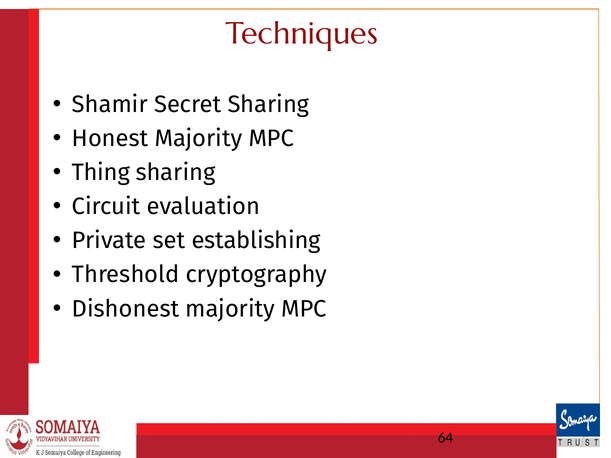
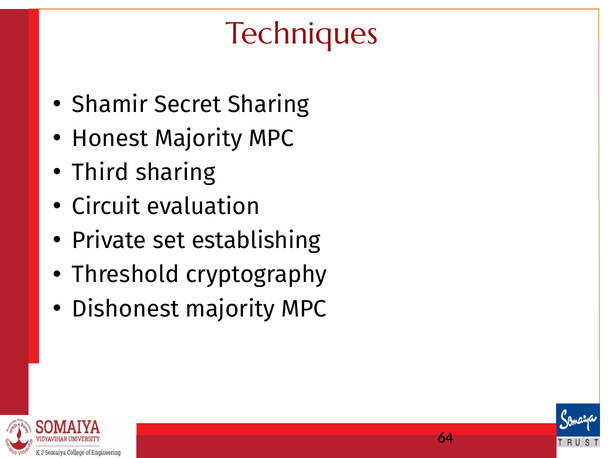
Thing: Thing -> Third (101, 172)
